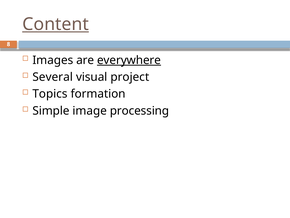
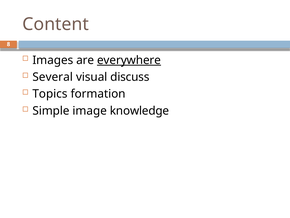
Content underline: present -> none (56, 24)
project: project -> discuss (130, 77)
processing: processing -> knowledge (139, 111)
